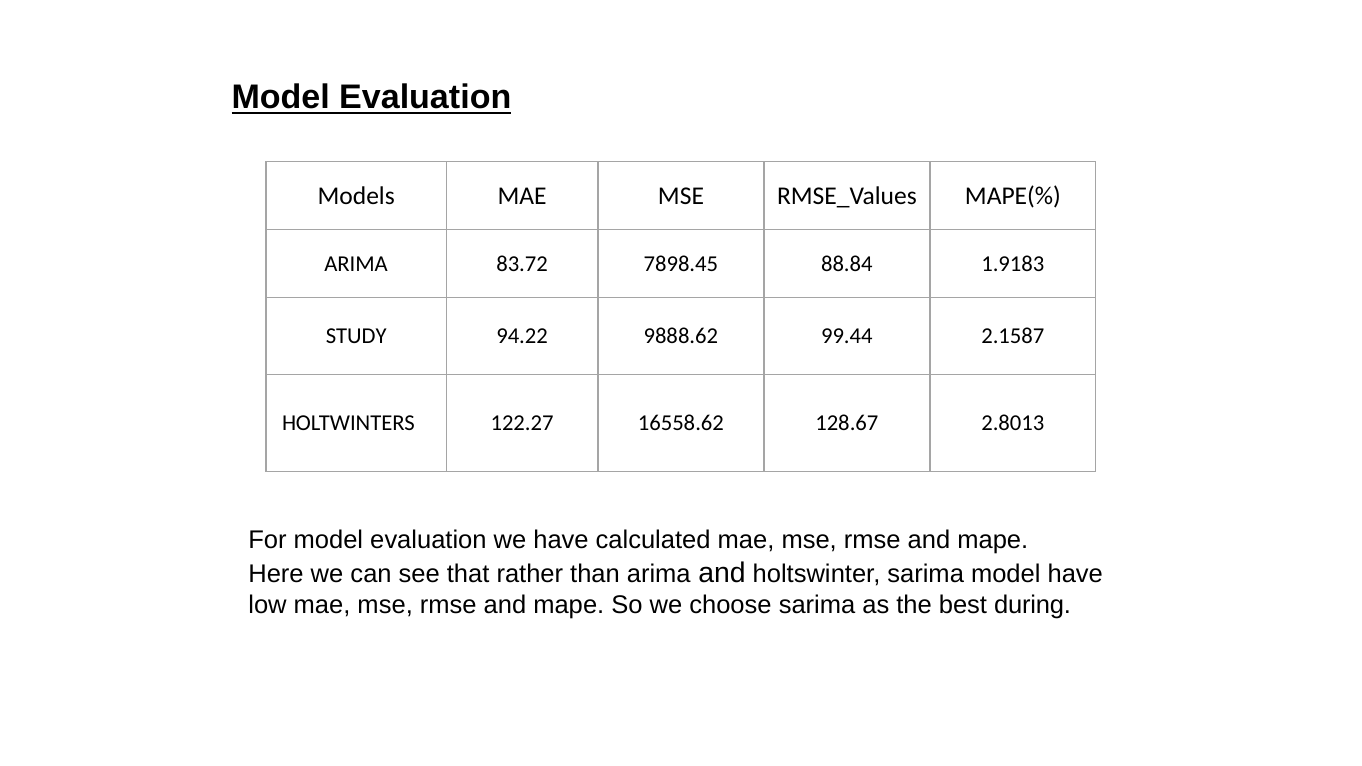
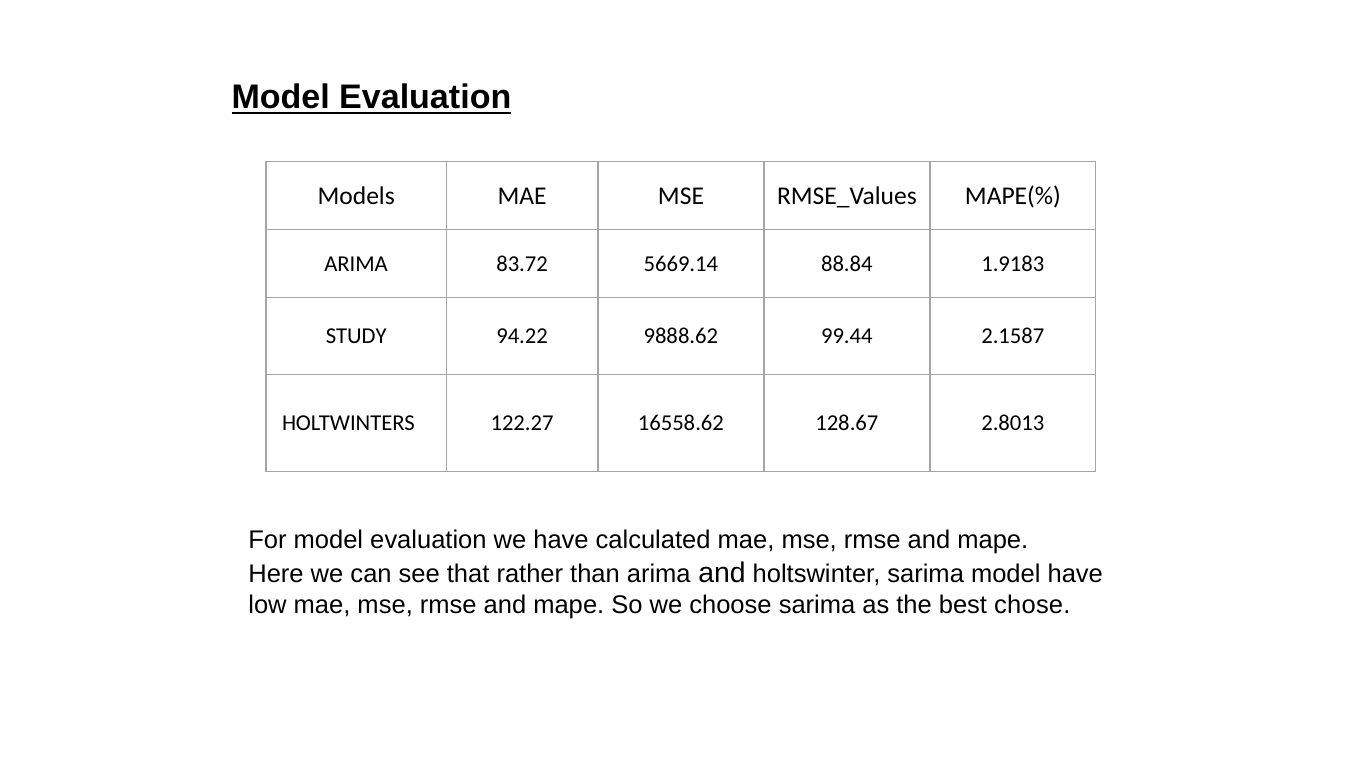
7898.45: 7898.45 -> 5669.14 (681, 264)
during: during -> chose (1032, 605)
